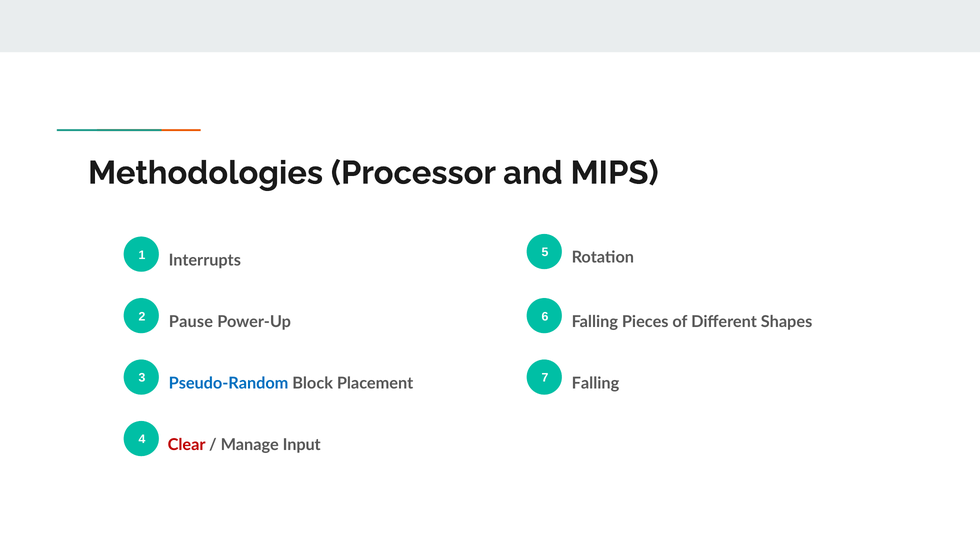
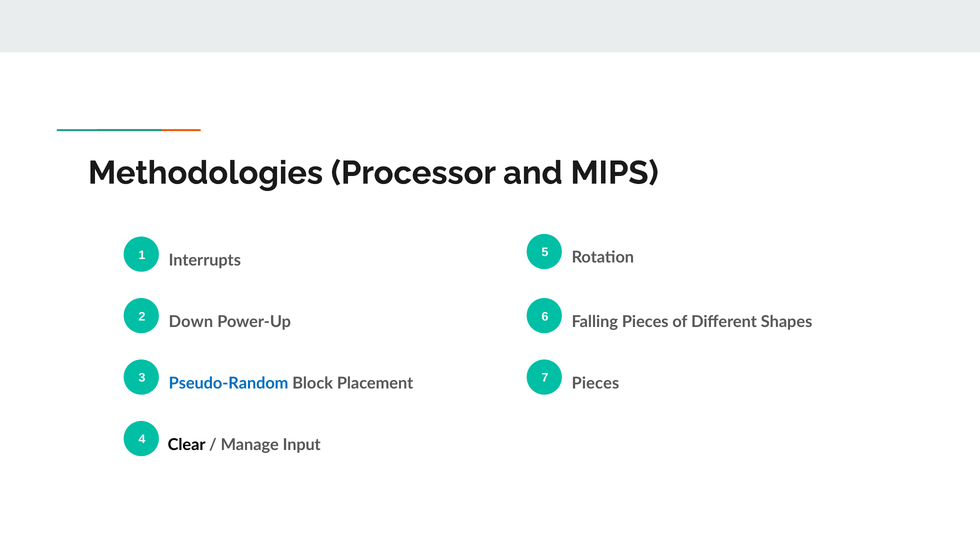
Pause: Pause -> Down (191, 322)
Falling: Falling -> Pieces (595, 383)
Clear colour: red -> black (187, 445)
